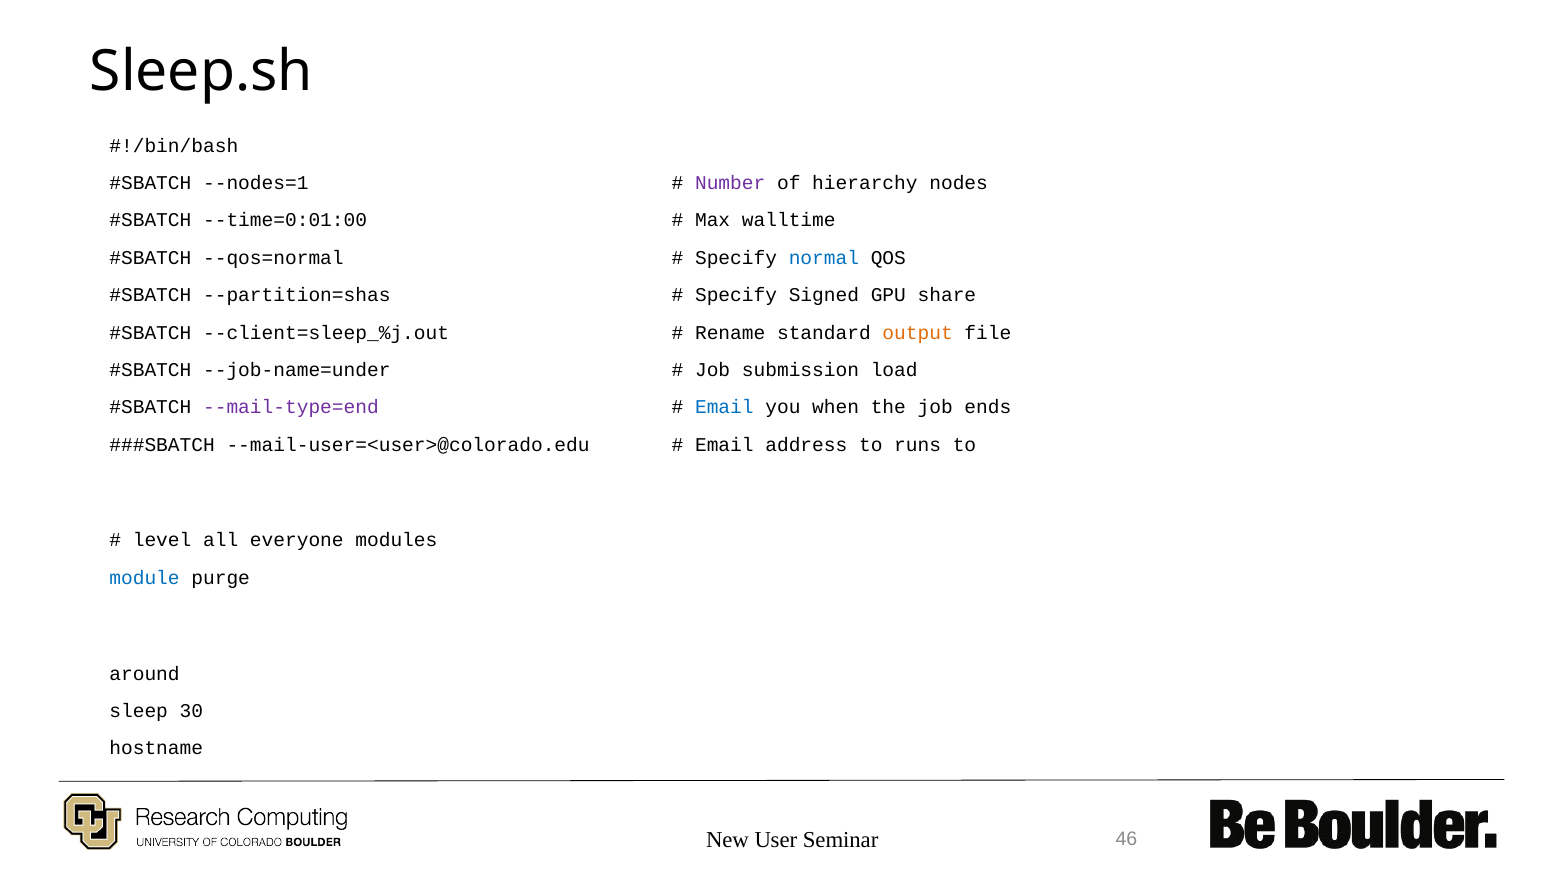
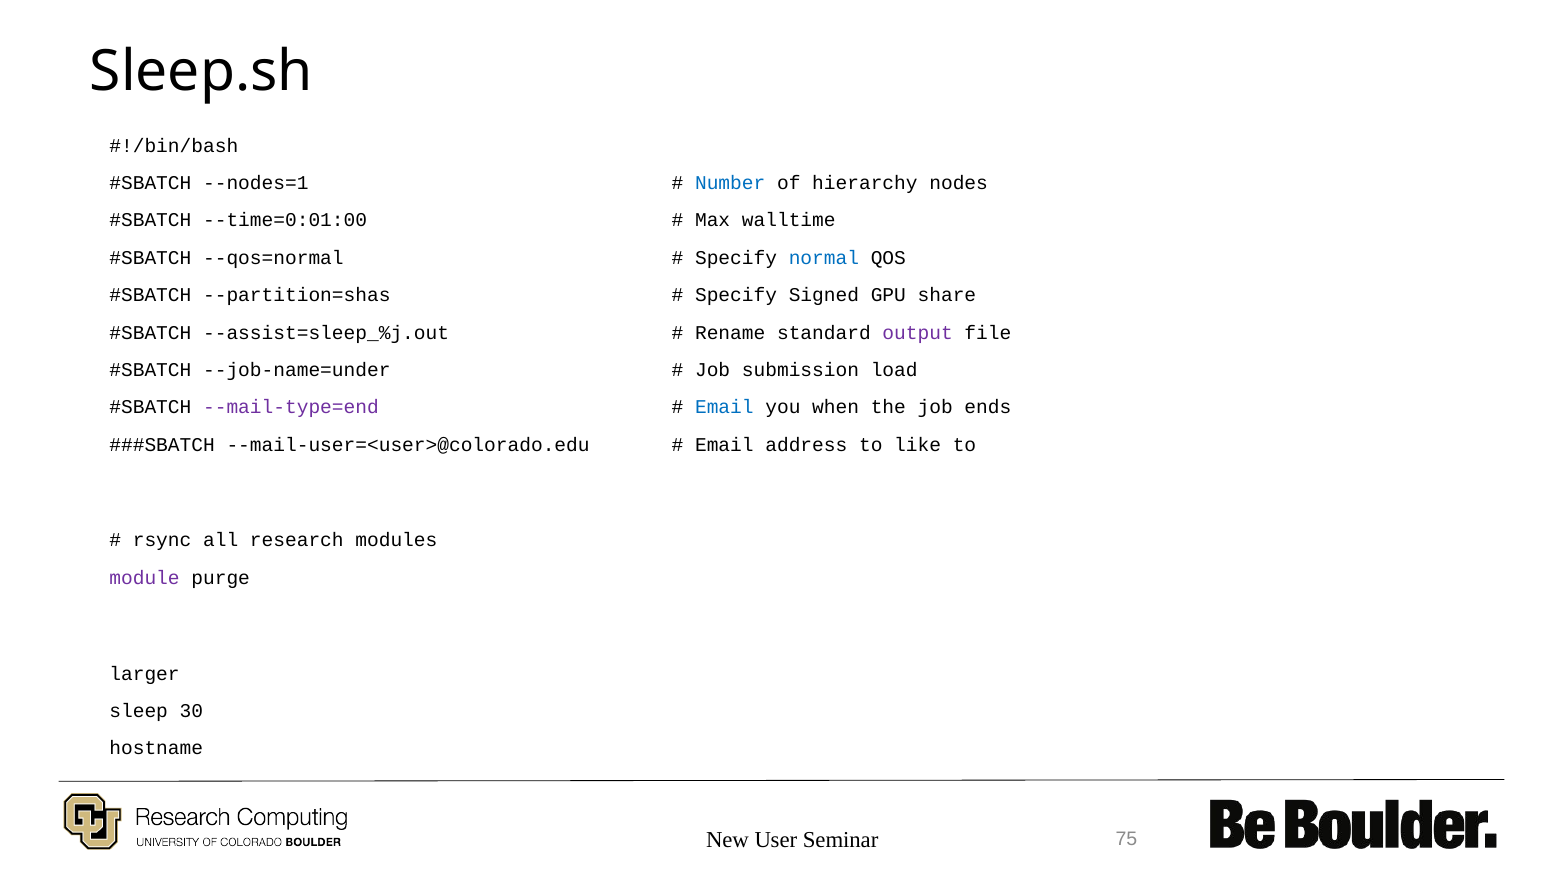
Number colour: purple -> blue (730, 183)
--client=sleep_%j.out: --client=sleep_%j.out -> --assist=sleep_%j.out (326, 333)
output colour: orange -> purple (918, 333)
runs: runs -> like (918, 445)
level: level -> rsync (162, 541)
everyone: everyone -> research (297, 541)
module colour: blue -> purple (145, 578)
around: around -> larger (145, 674)
46: 46 -> 75 (1126, 840)
